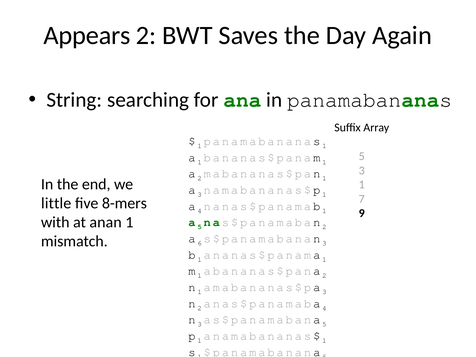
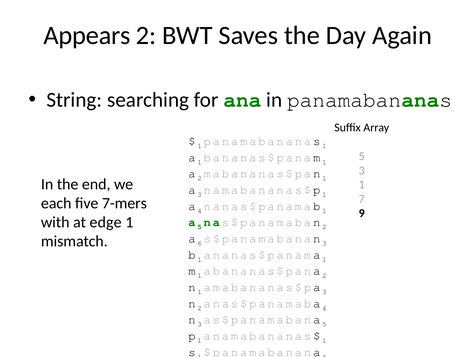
little: little -> each (56, 203)
8-mers: 8-mers -> 7-mers (124, 203)
anan: anan -> edge (106, 222)
